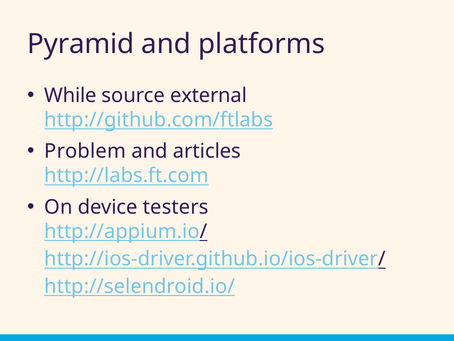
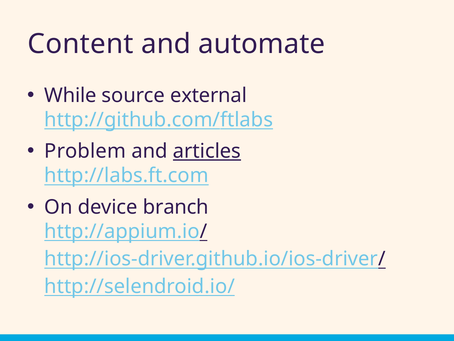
Pyramid: Pyramid -> Content (81, 44)
platforms: platforms -> automate (262, 44)
articles underline: none -> present (207, 151)
testers: testers -> branch (176, 207)
